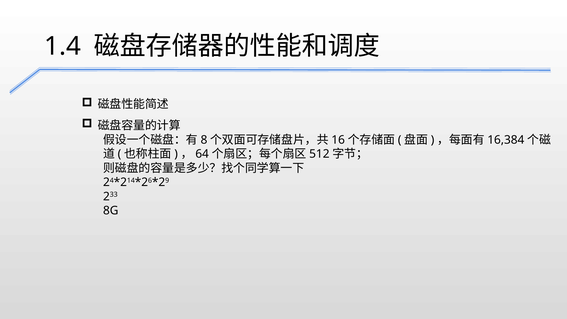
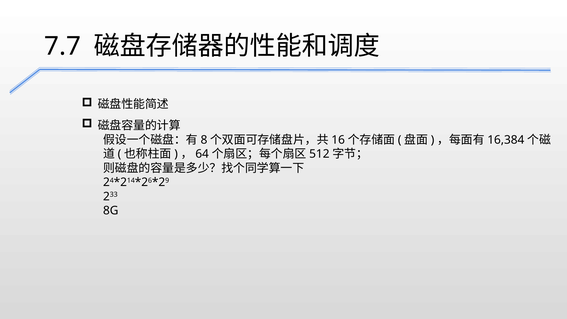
1.4: 1.4 -> 7.7 (63, 46)
